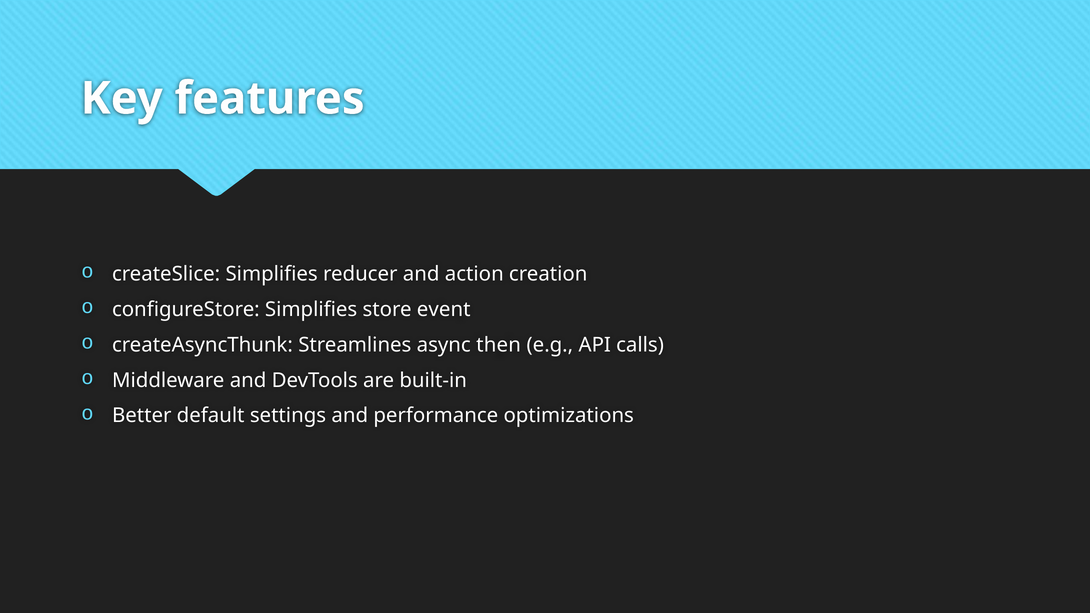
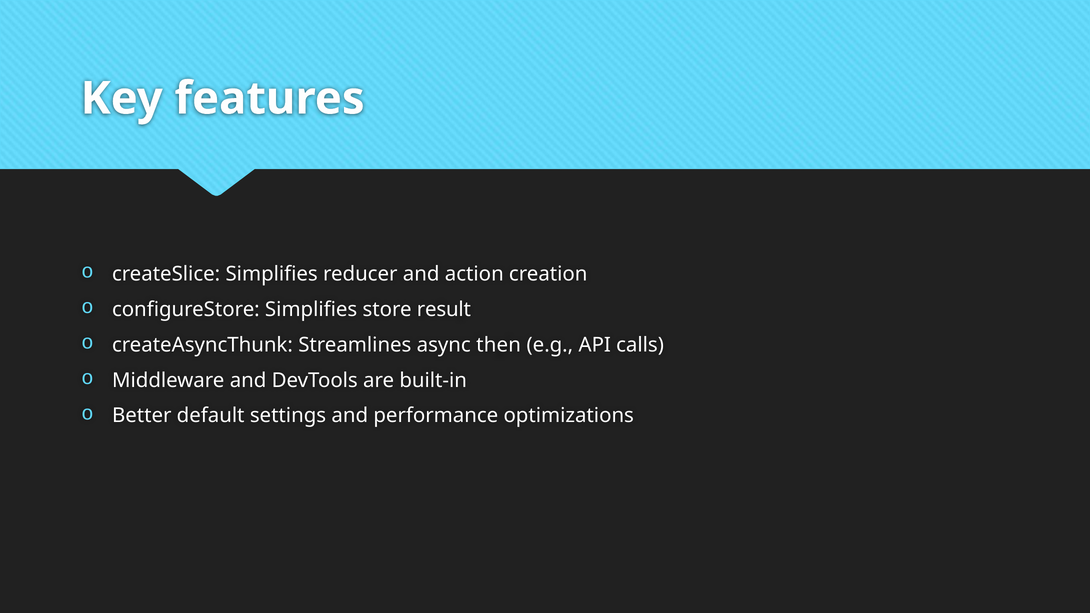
event: event -> result (444, 309)
